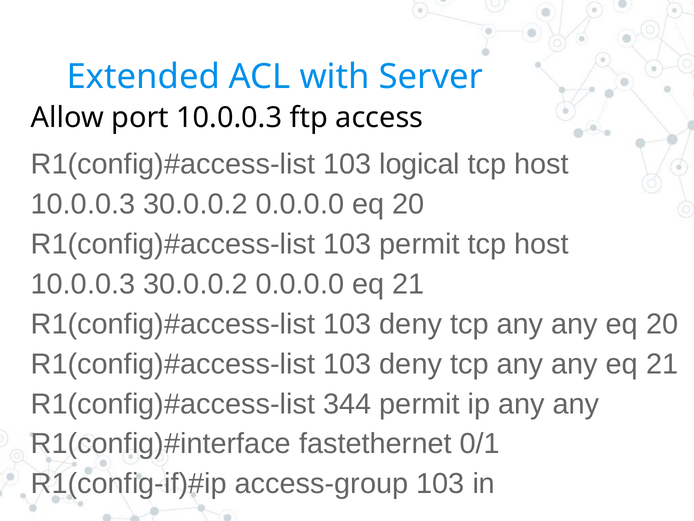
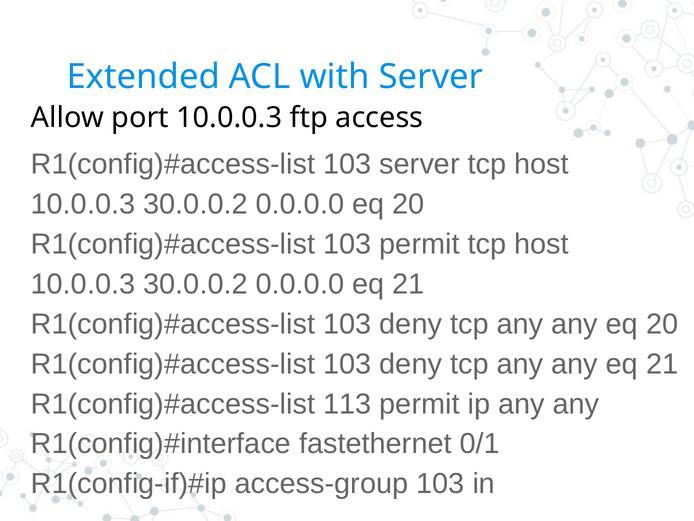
103 logical: logical -> server (420, 164)
344: 344 -> 113 (347, 404)
